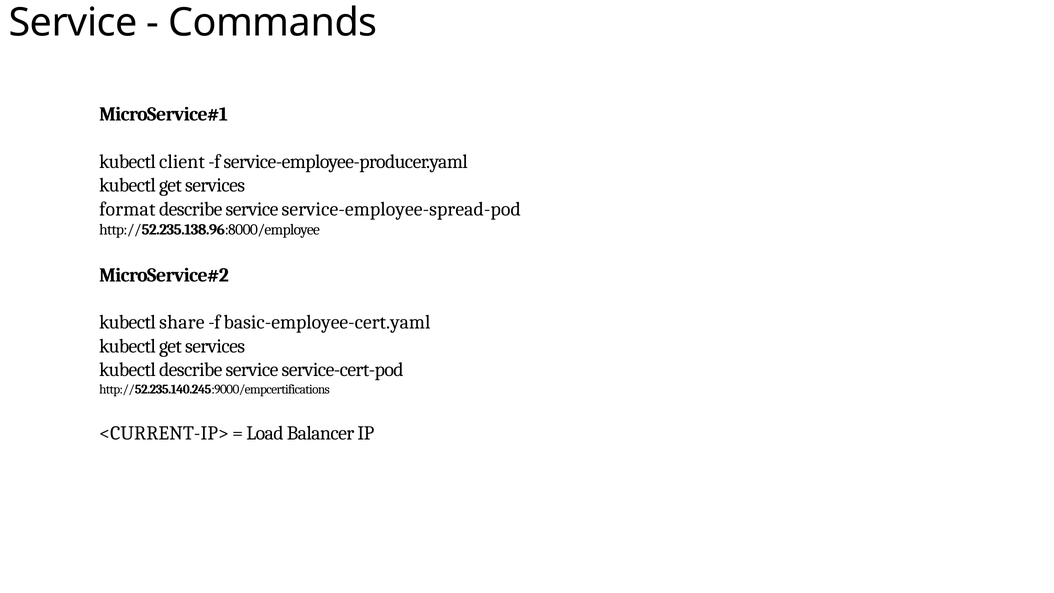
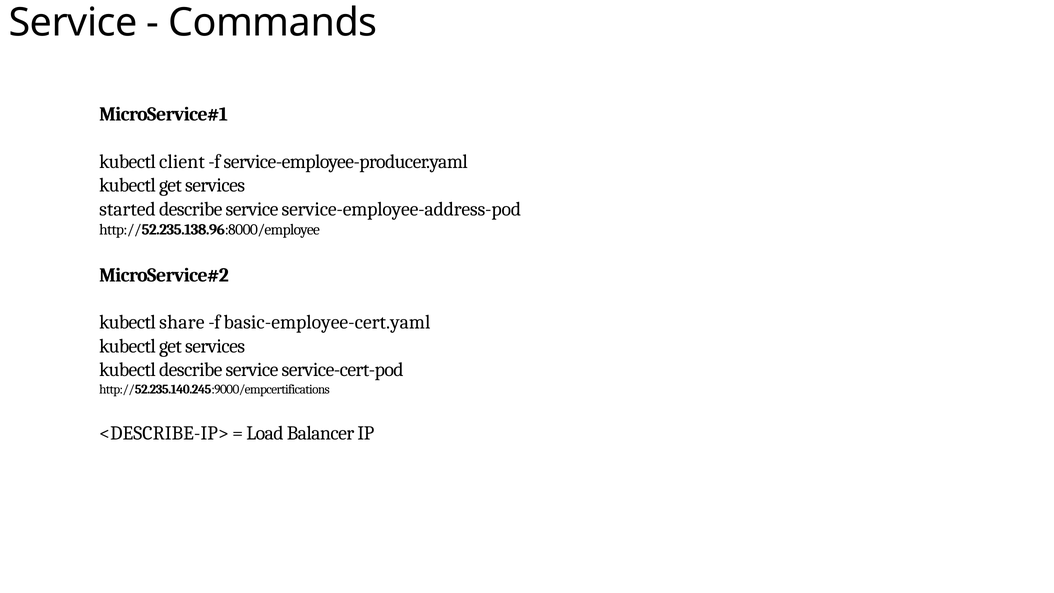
format: format -> started (127, 209)
service-employee-spread-pod: service-employee-spread-pod -> service-employee-address-pod (401, 209)
<CURRENT-IP>: <CURRENT-IP> -> <DESCRIBE-IP> (164, 433)
